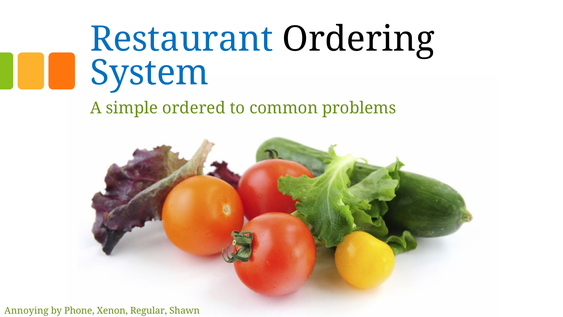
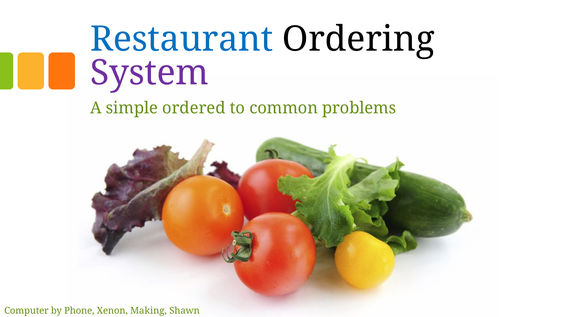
System colour: blue -> purple (149, 73)
Annoying: Annoying -> Computer (26, 310)
Regular: Regular -> Making (149, 310)
